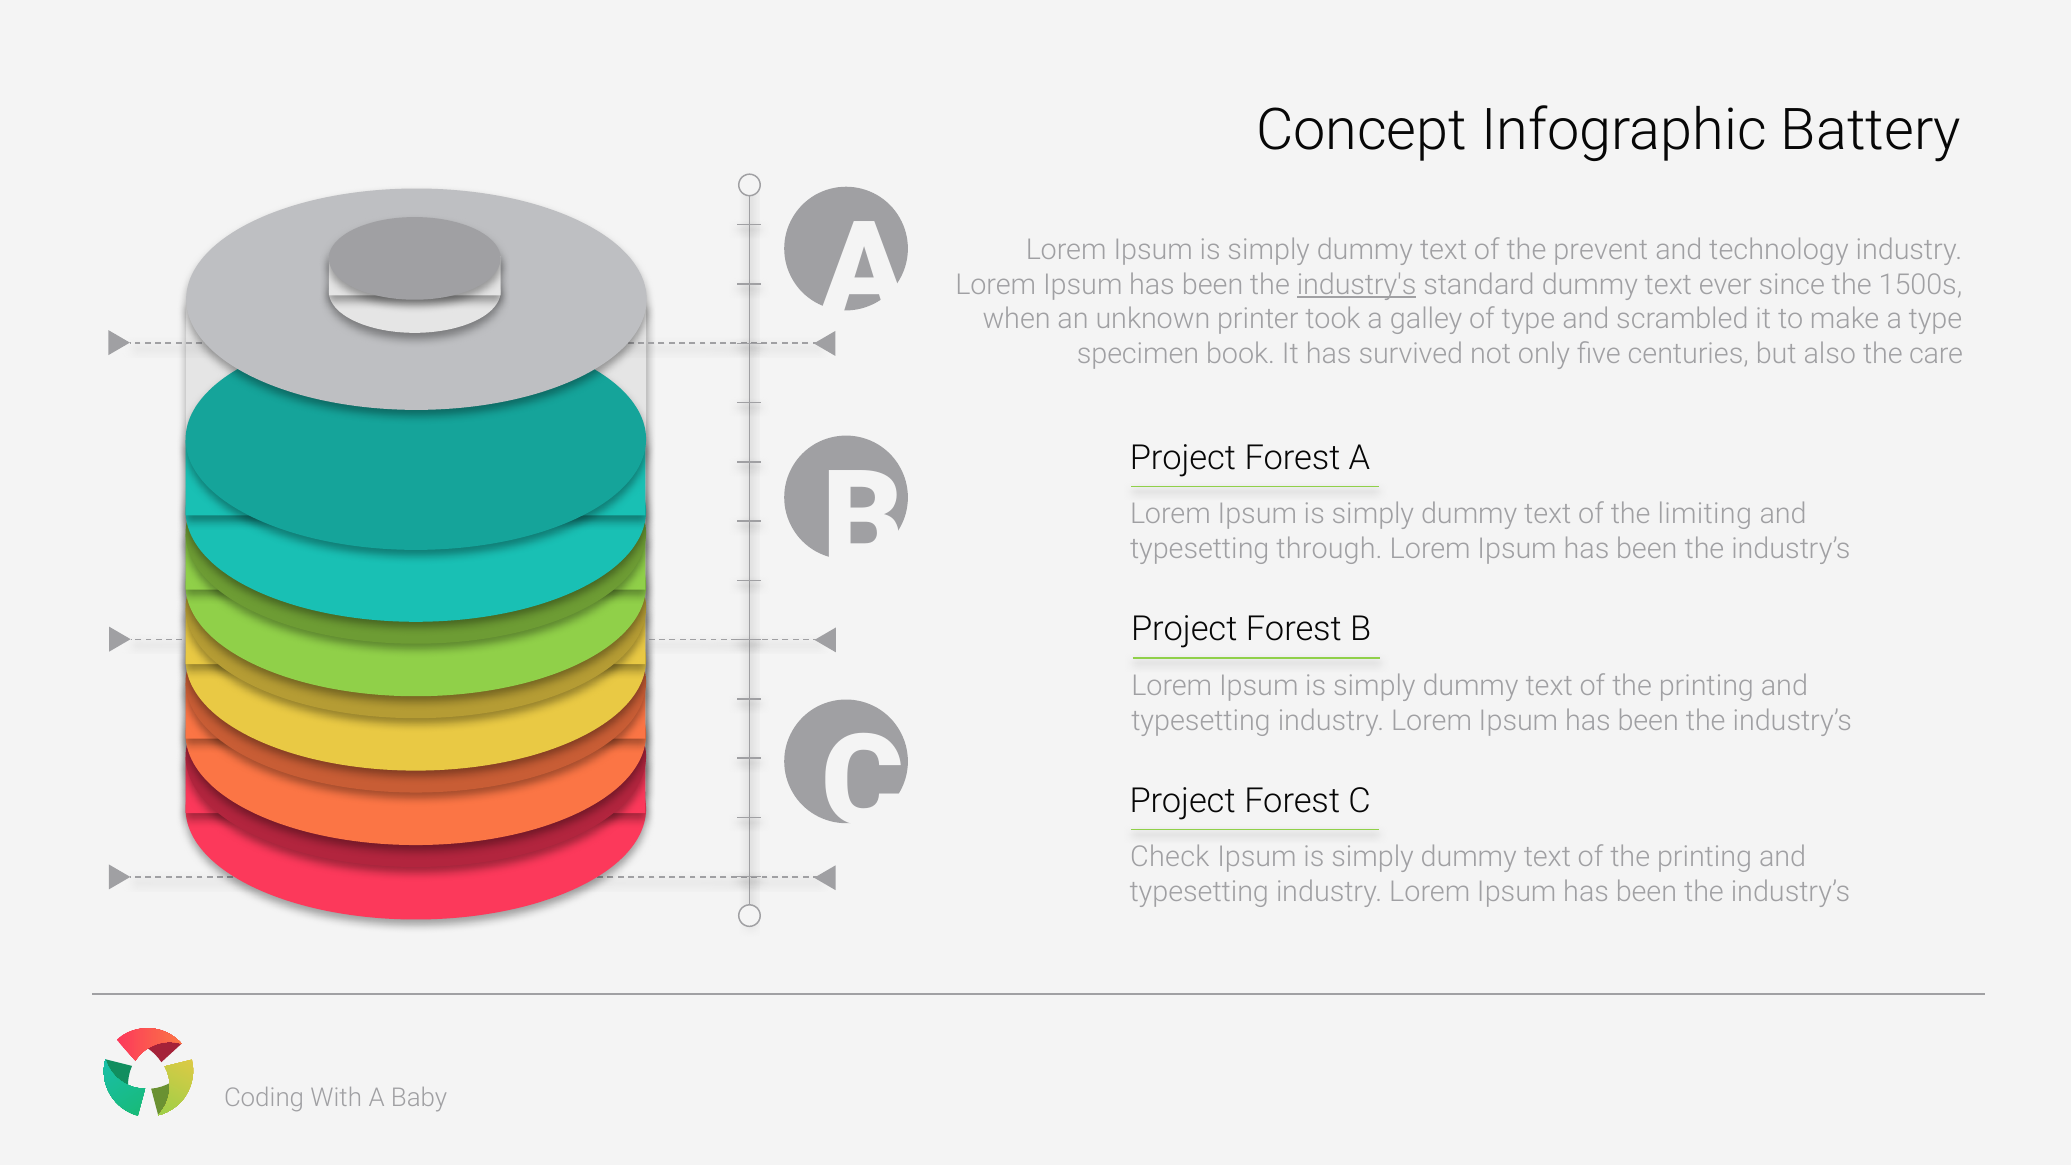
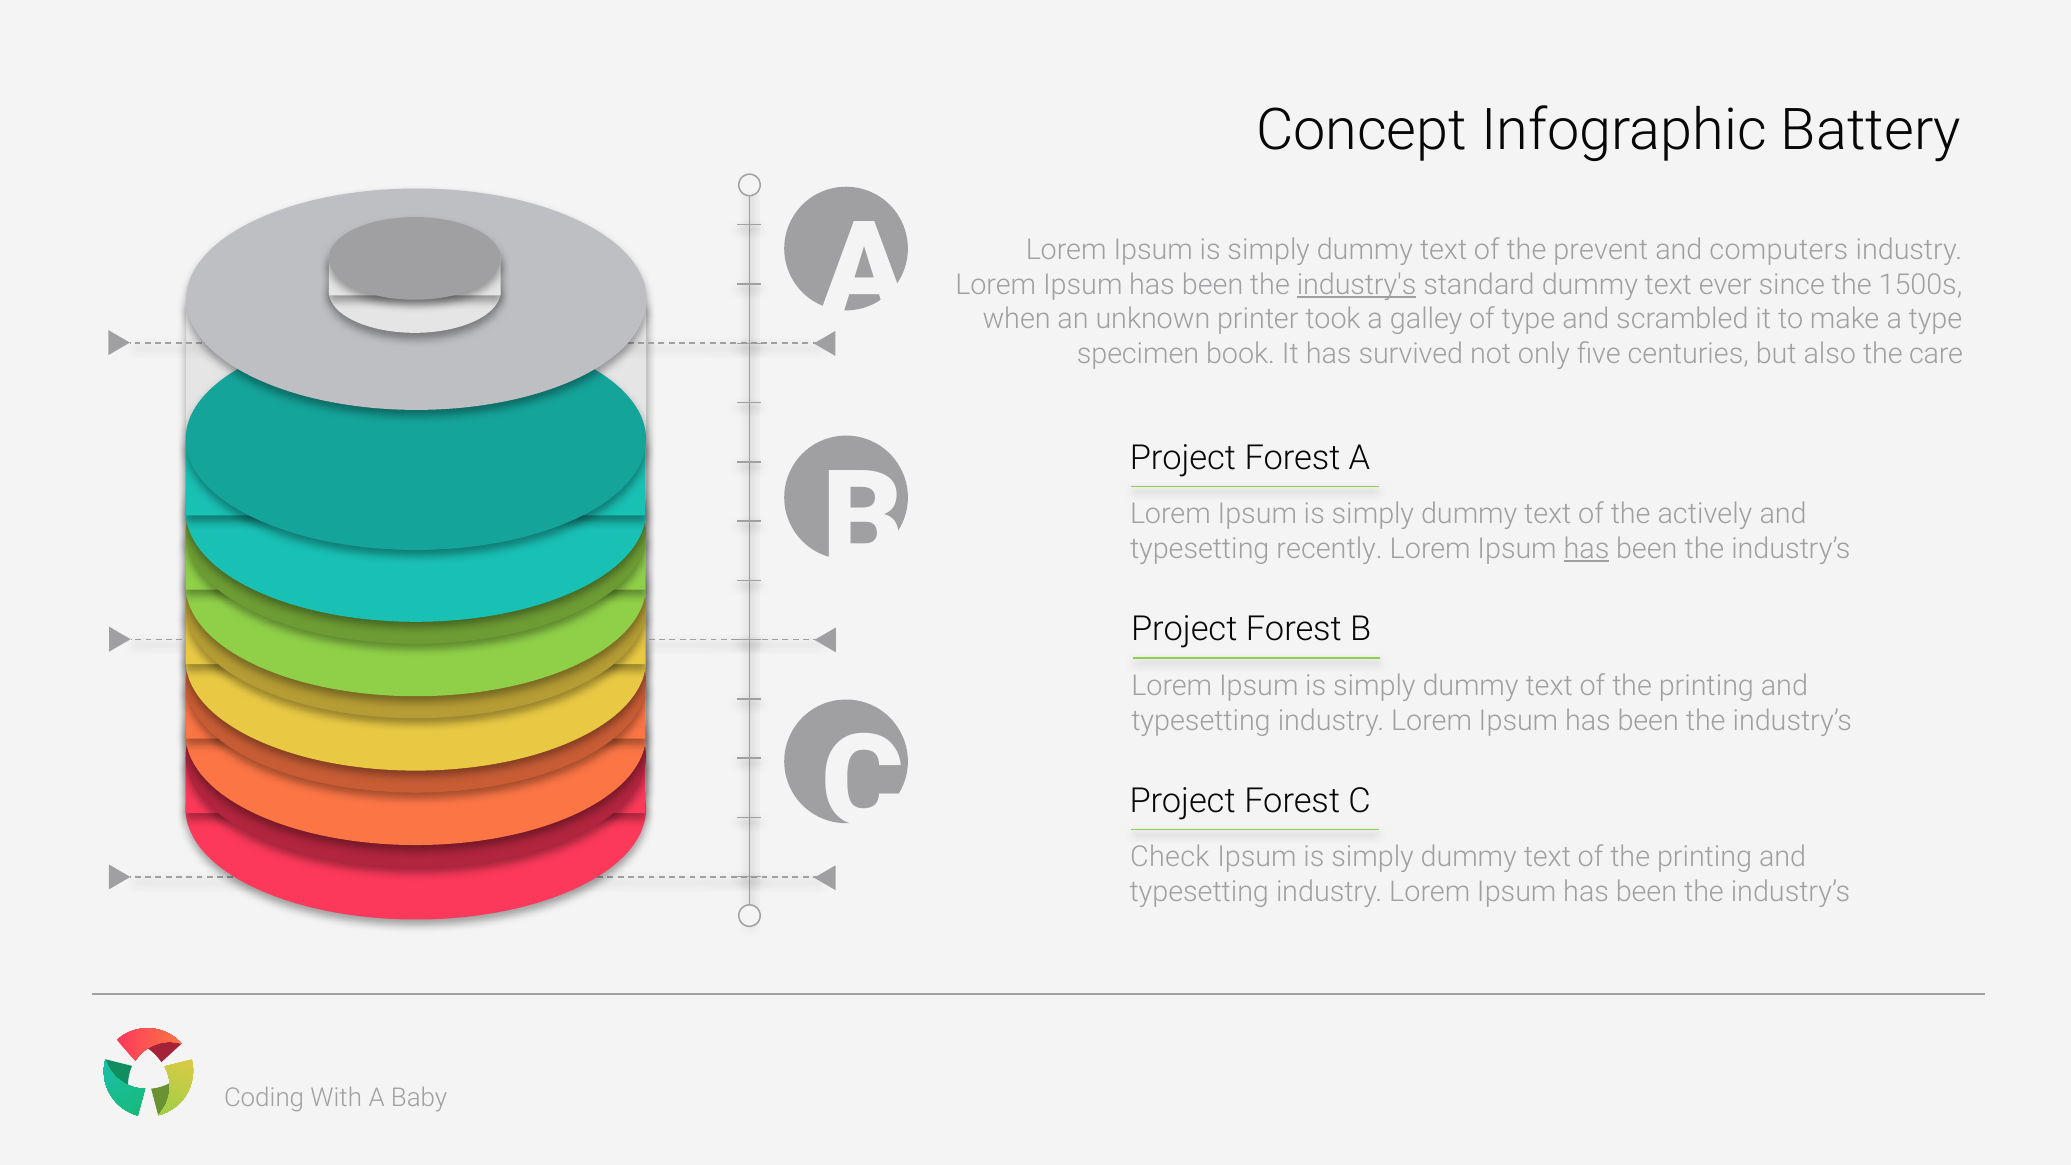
technology: technology -> computers (1779, 250)
limiting: limiting -> actively (1705, 514)
through: through -> recently (1330, 549)
has underline: none -> present (1586, 549)
